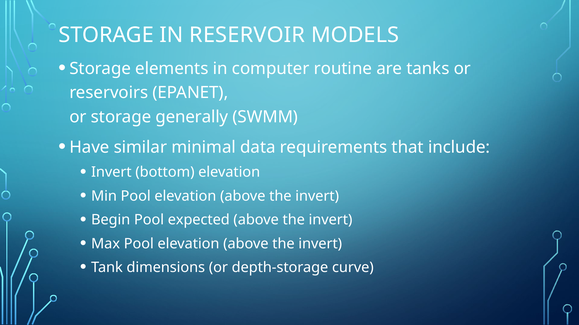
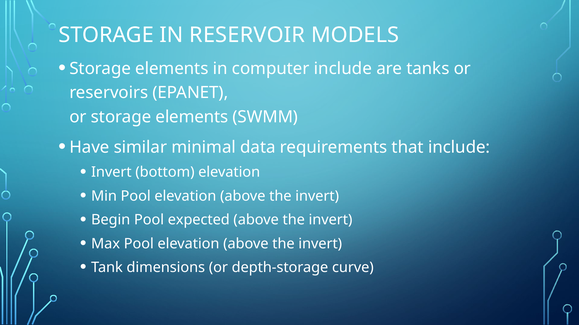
computer routine: routine -> include (343, 69)
or storage generally: generally -> elements (192, 117)
